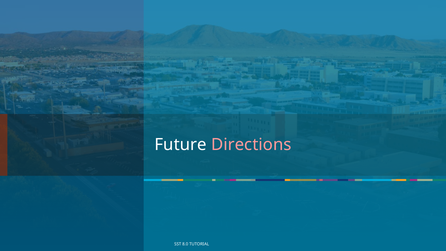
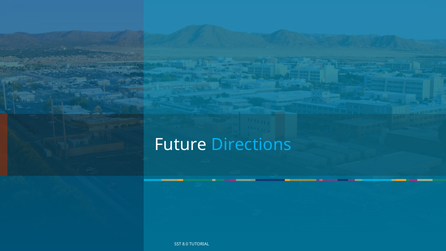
Directions colour: pink -> light blue (251, 144)
